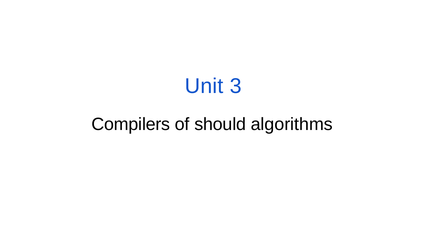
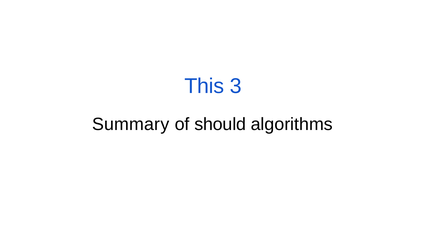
Unit: Unit -> This (204, 86)
Compilers: Compilers -> Summary (131, 124)
